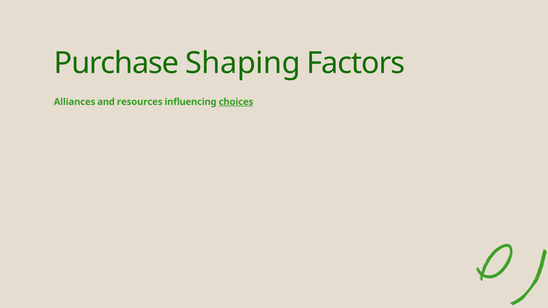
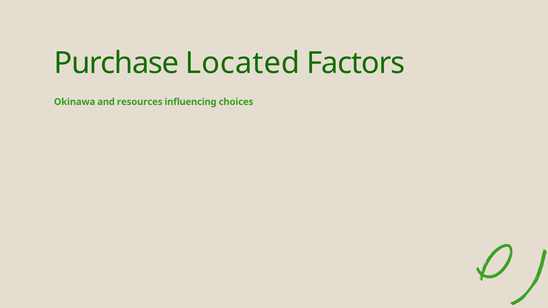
Shaping: Shaping -> Located (242, 63)
Alliances: Alliances -> Okinawa (75, 102)
choices underline: present -> none (236, 102)
